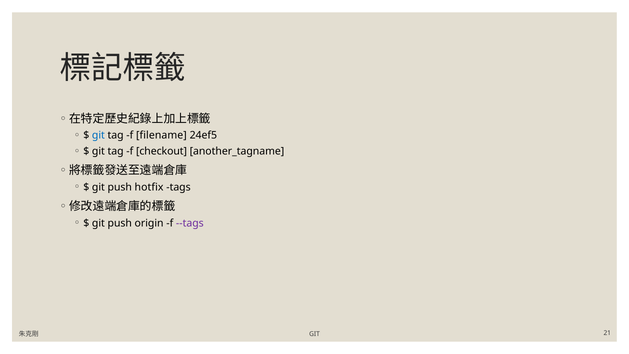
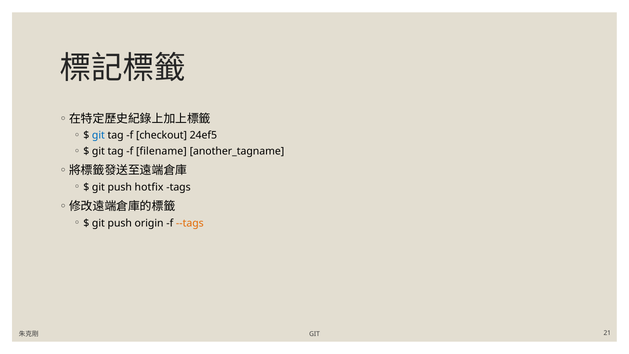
filename: filename -> checkout (162, 135)
checkout: checkout -> filename (161, 151)
--tags colour: purple -> orange (190, 223)
